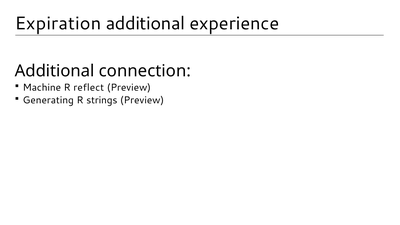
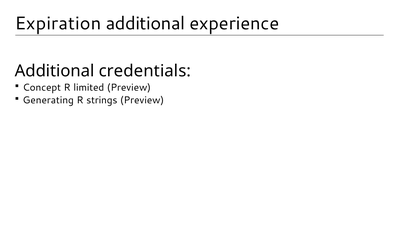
connection: connection -> credentials (145, 71)
Machine: Machine -> Concept (42, 88)
reflect: reflect -> limited (89, 88)
